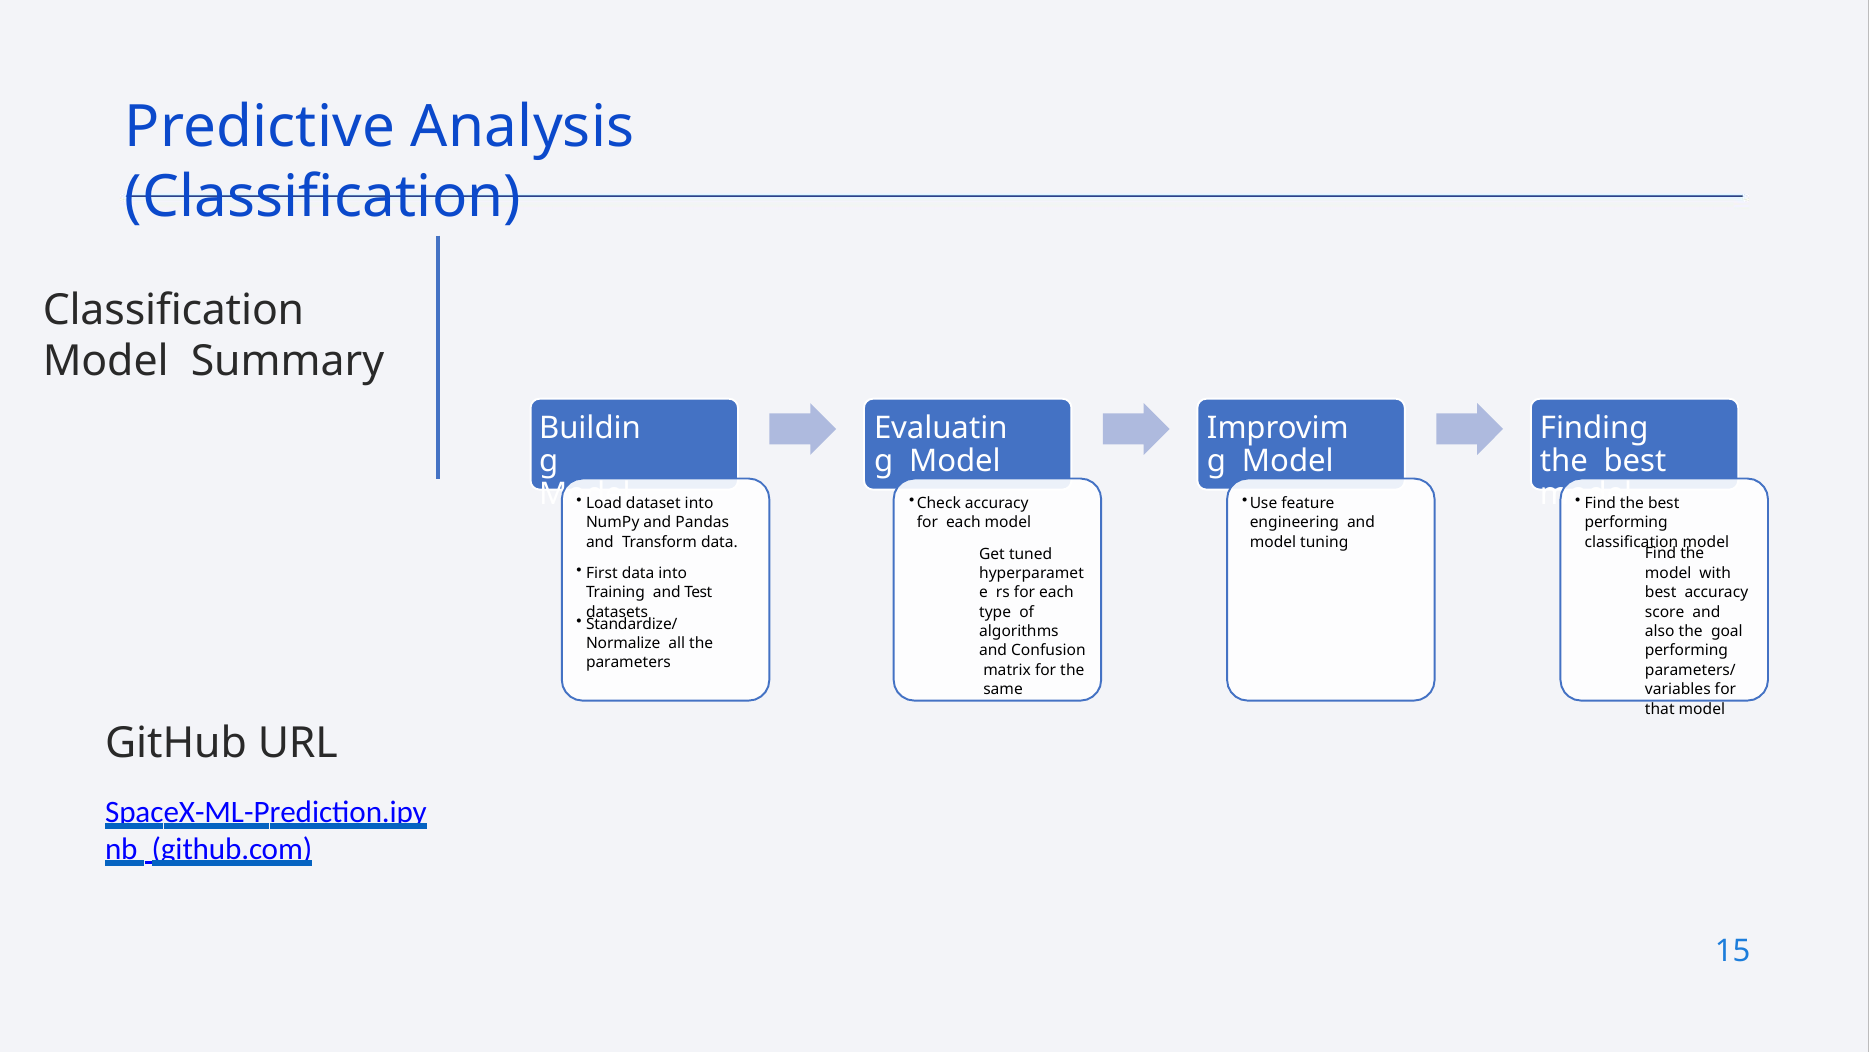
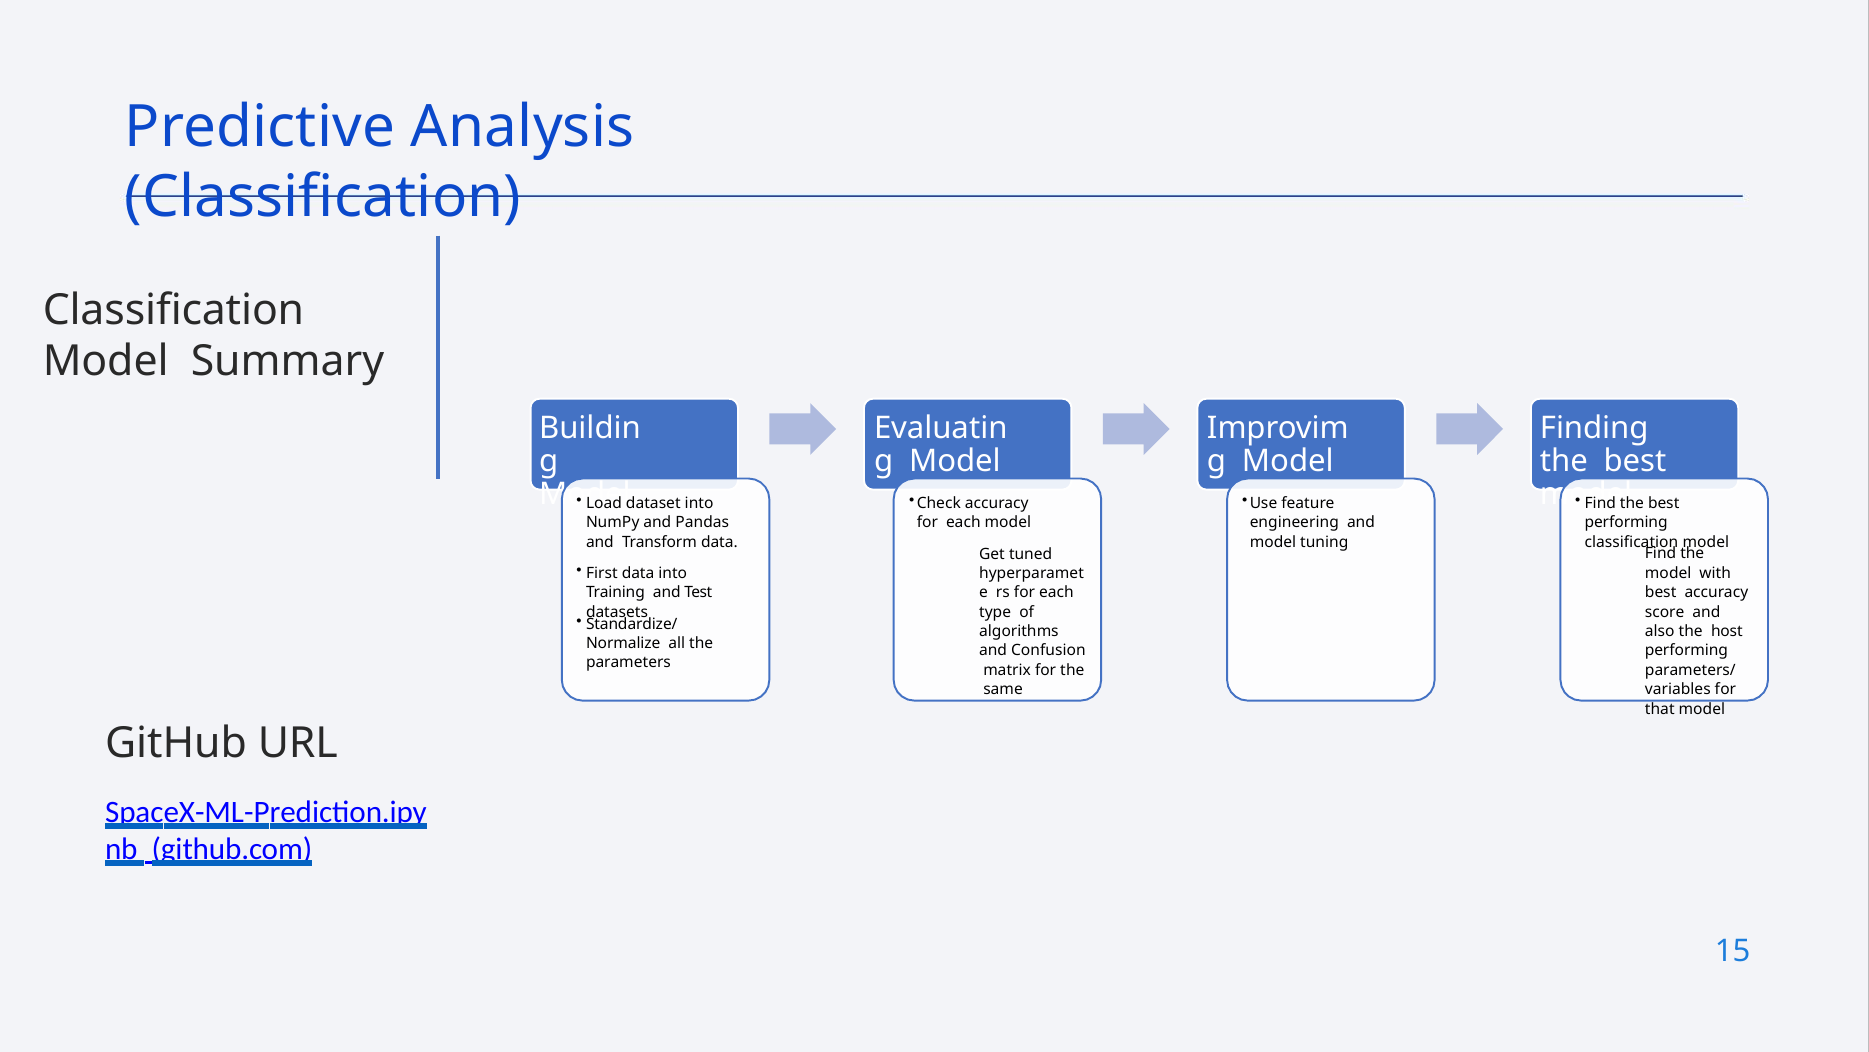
goal: goal -> host (1727, 631)
